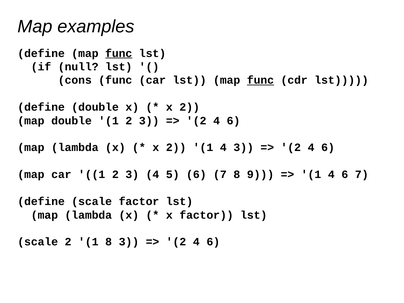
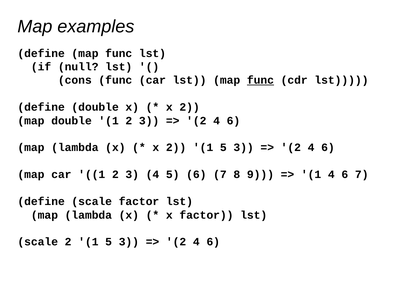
func underline: present -> none (119, 53)
x 2 1 4: 4 -> 5 (223, 148)
scale 2 1 8: 8 -> 5 (109, 242)
